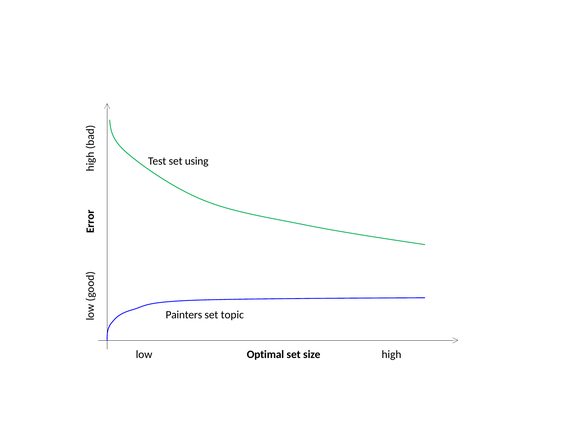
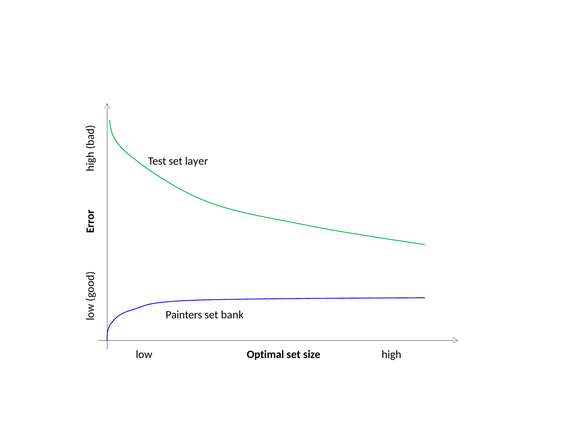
using: using -> layer (197, 161)
topic: topic -> bank (232, 315)
